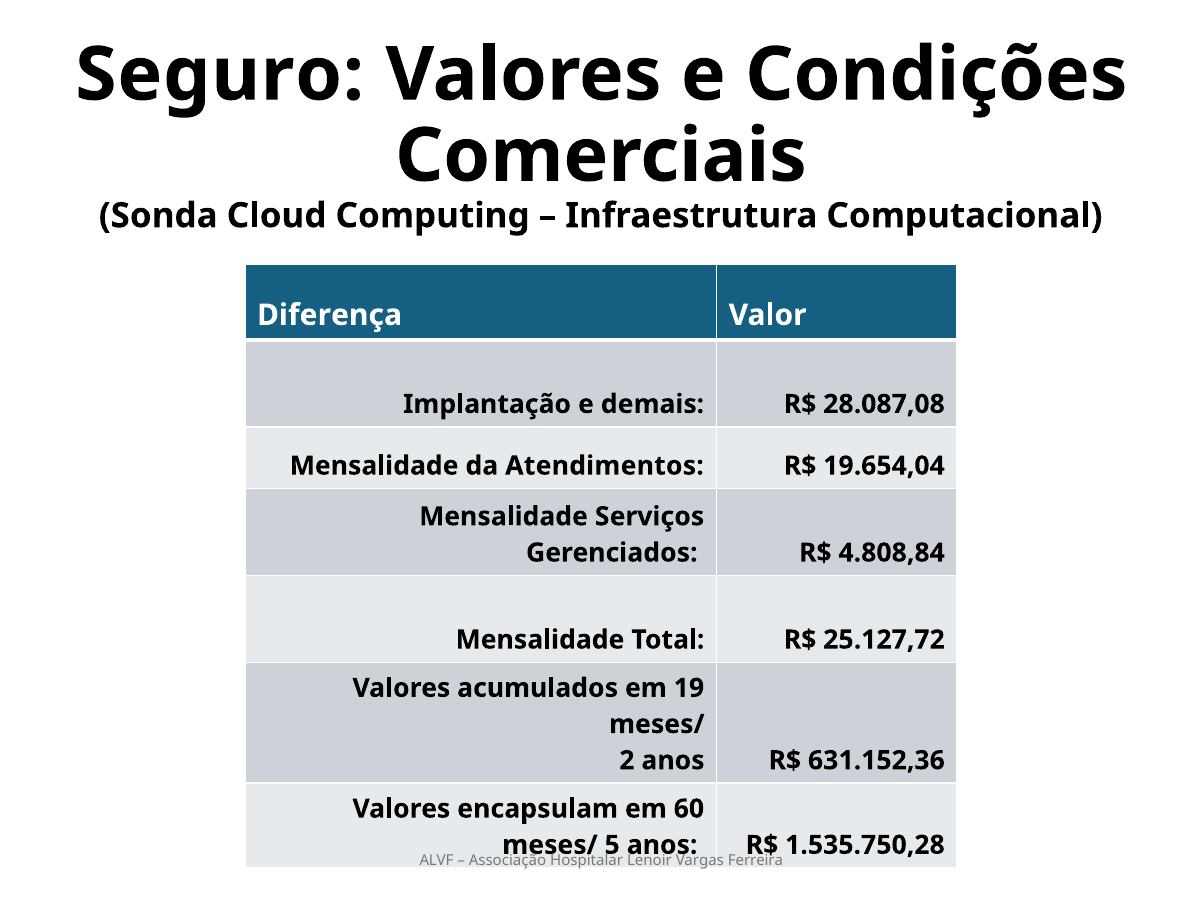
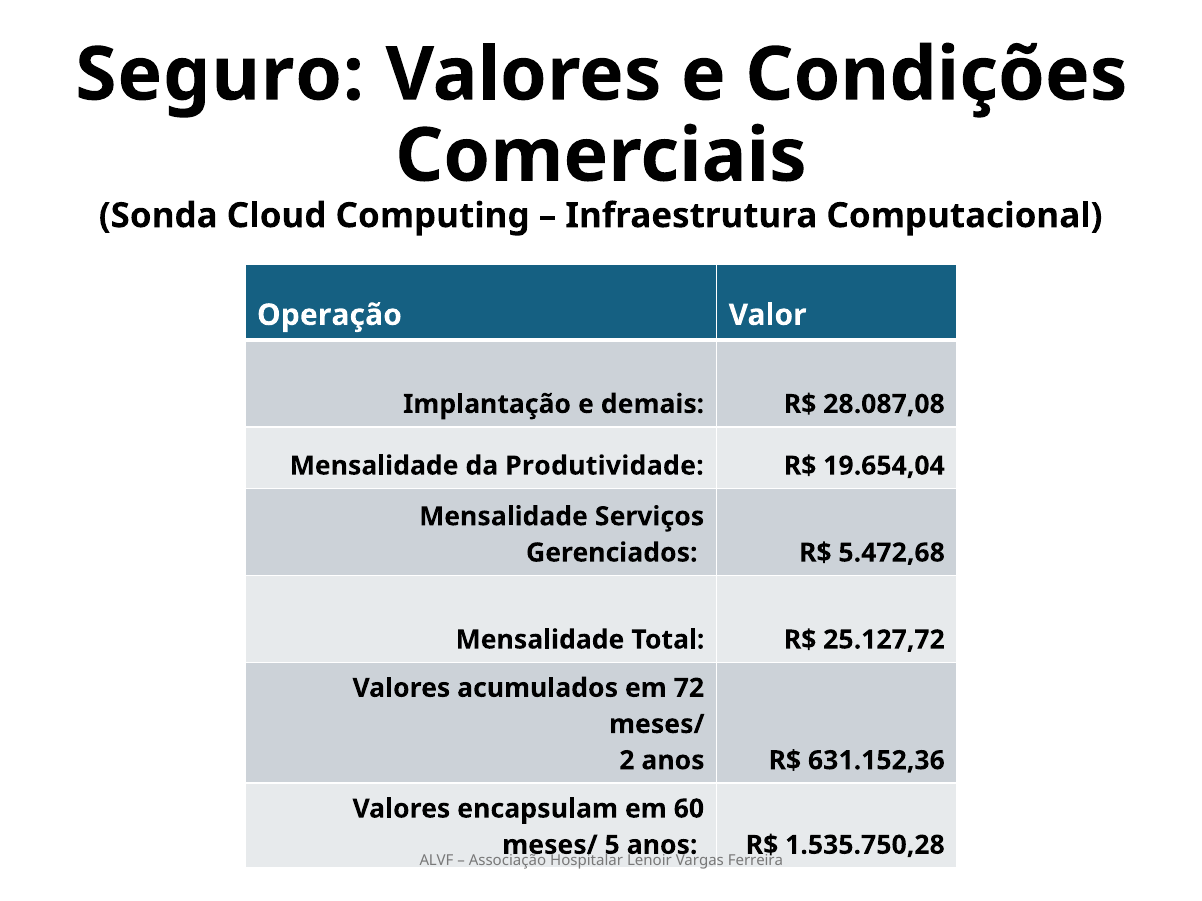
Diferença: Diferença -> Operação (329, 315)
Atendimentos: Atendimentos -> Produtividade (604, 466)
4.808,84: 4.808,84 -> 5.472,68 (892, 553)
19: 19 -> 72 (689, 688)
